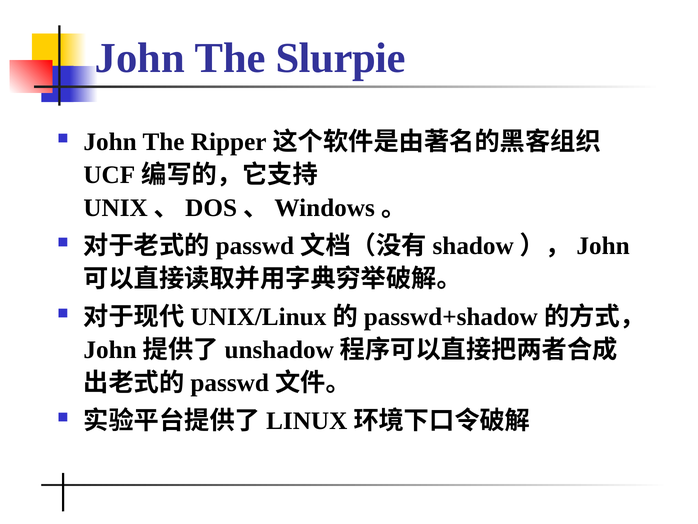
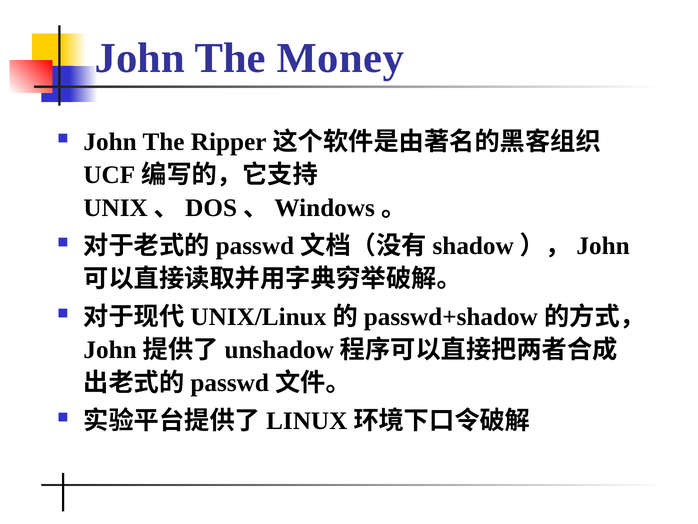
Slurpie: Slurpie -> Money (340, 58)
